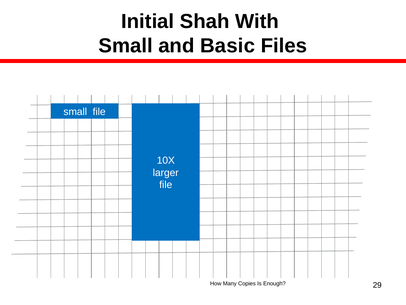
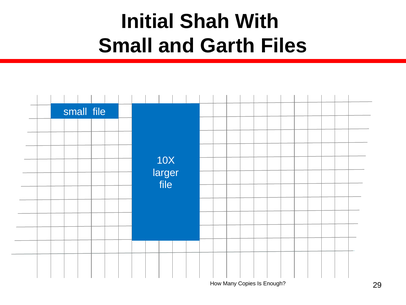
Basic: Basic -> Garth (228, 46)
